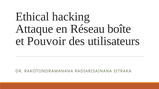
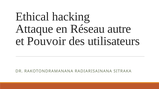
boîte: boîte -> autre (119, 29)
